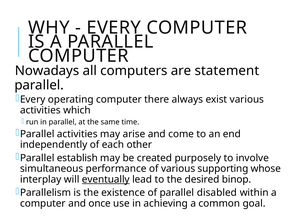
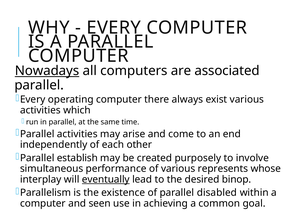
Nowadays underline: none -> present (47, 71)
statement: statement -> associated (227, 71)
supporting: supporting -> represents (223, 168)
once: once -> seen (100, 203)
